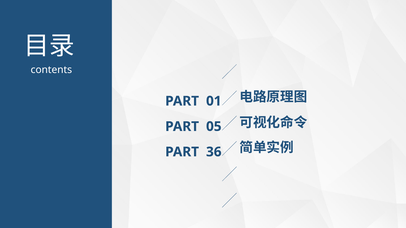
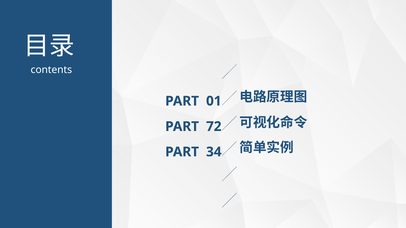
05: 05 -> 72 (214, 127)
36: 36 -> 34 (214, 152)
